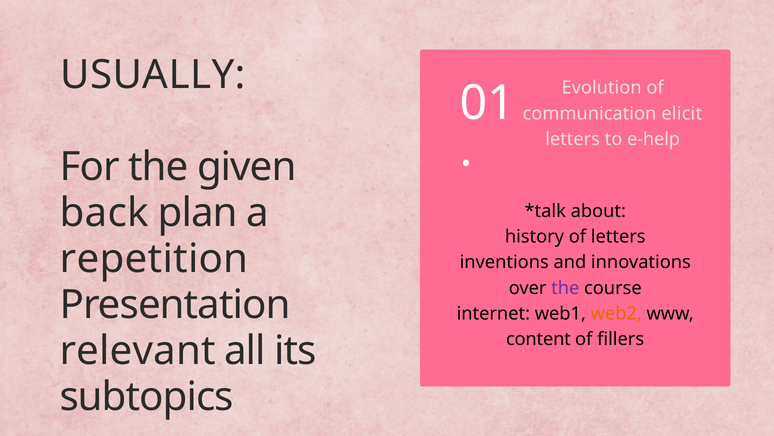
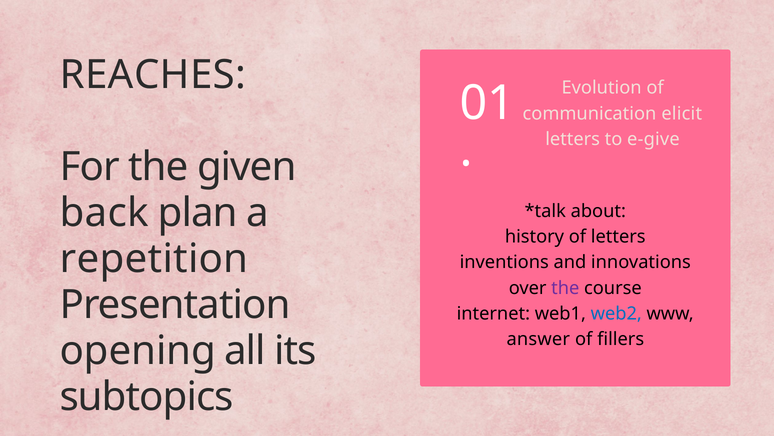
USUALLY: USUALLY -> REACHES (153, 75)
e-help: e-help -> e-give (653, 139)
web2 colour: orange -> blue (616, 313)
content: content -> answer (538, 339)
relevant: relevant -> opening (138, 351)
